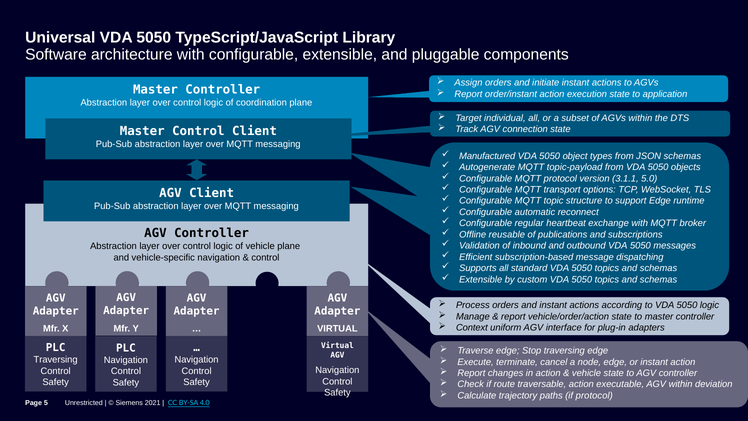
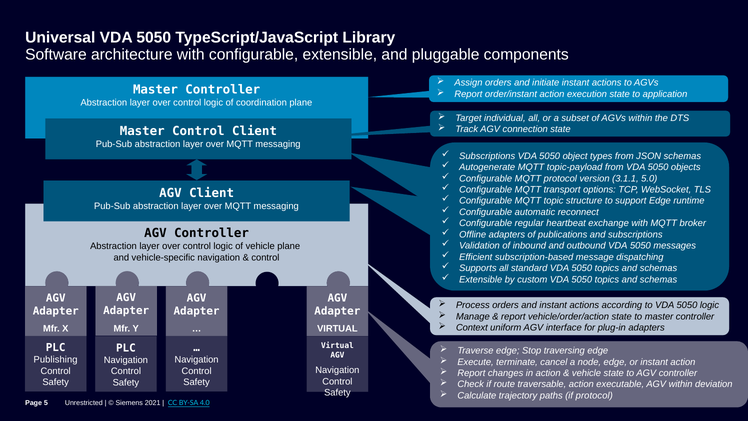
Manufactured: Manufactured -> Subscriptions (487, 156)
Offline reusable: reusable -> adapters (507, 234)
Traversing: Traversing -> Publishing (56, 360)
